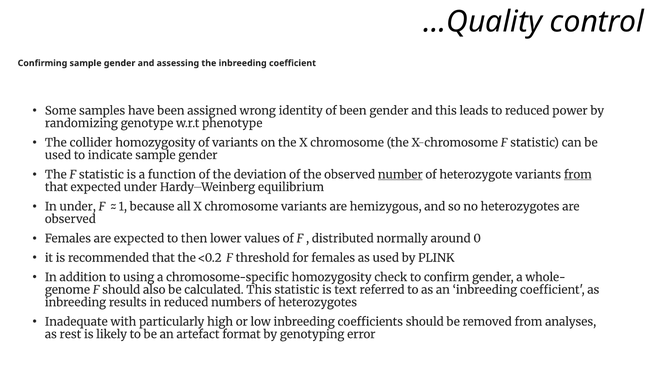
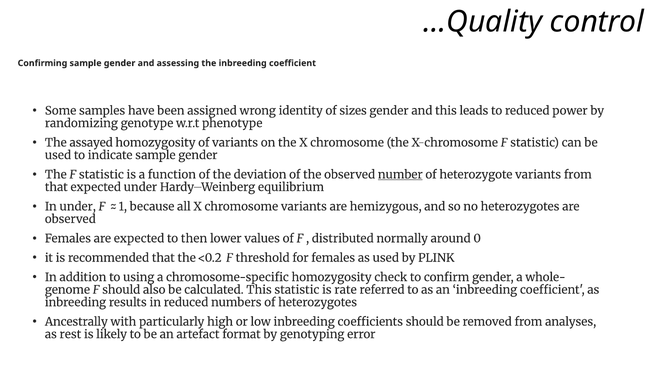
of been: been -> sizes (353, 111)
collider: collider -> assayed (91, 143)
from underline: present -> none (578, 175)
text: text -> rate (346, 290)
Inadequate: Inadequate -> Ancestrally (76, 322)
